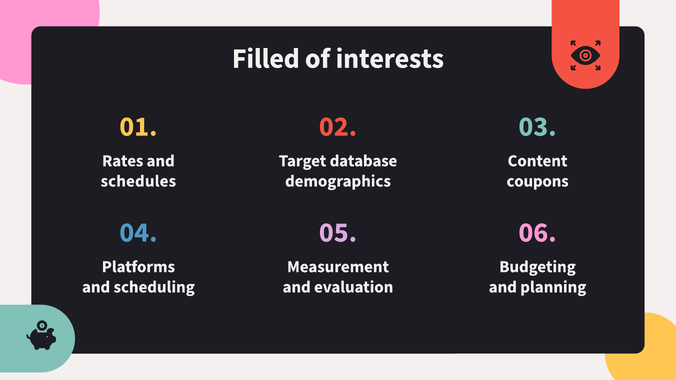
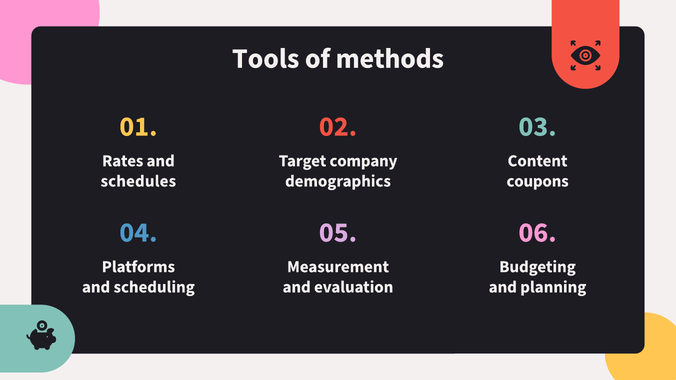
Filled: Filled -> Tools (266, 59)
interests: interests -> methods (390, 59)
database: database -> company (363, 161)
